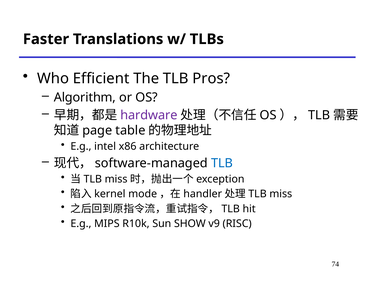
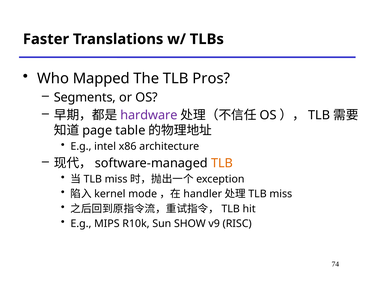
Efficient: Efficient -> Mapped (101, 79)
Algorithm: Algorithm -> Segments (85, 97)
TLB colour: blue -> orange (222, 163)
